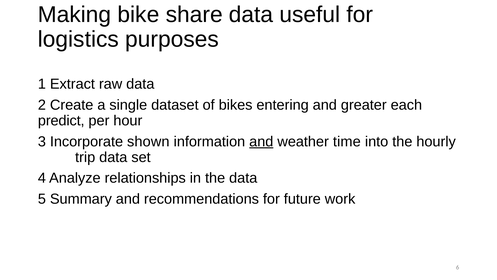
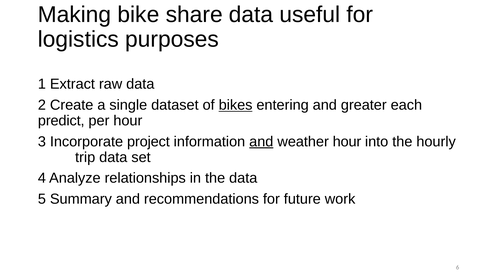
bikes underline: none -> present (236, 105)
shown: shown -> project (148, 141)
weather time: time -> hour (347, 141)
